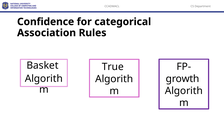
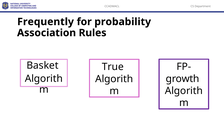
Confidence: Confidence -> Frequently (46, 22)
categorical: categorical -> probability (123, 22)
